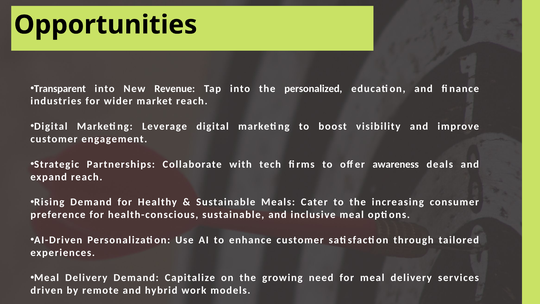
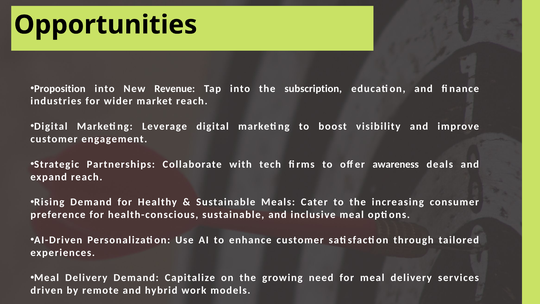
Transparent: Transparent -> Proposition (60, 88)
personalized: personalized -> subscription (313, 88)
